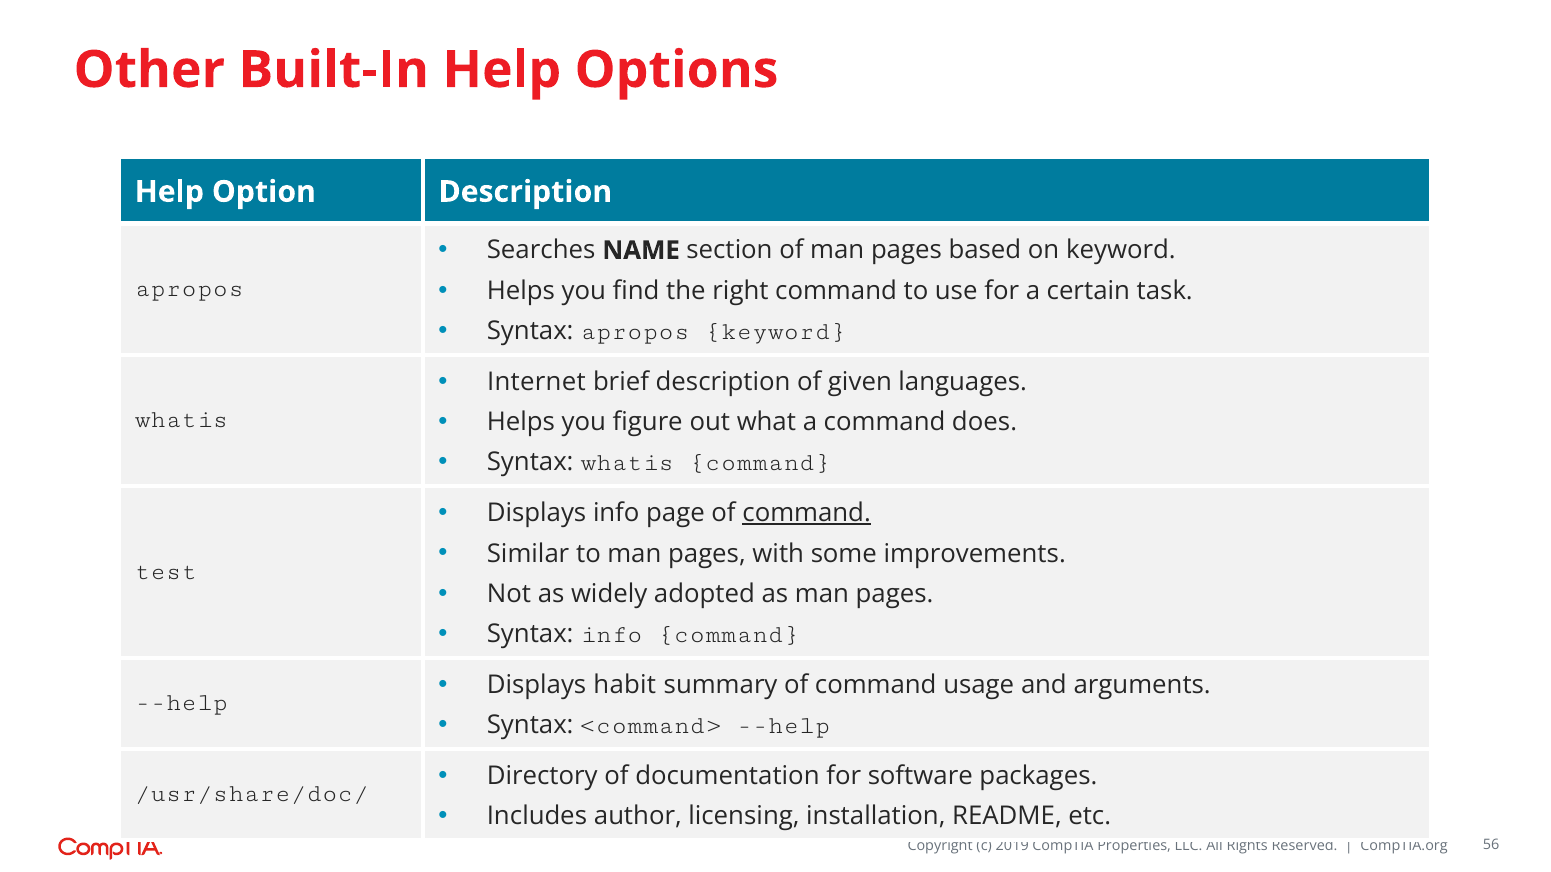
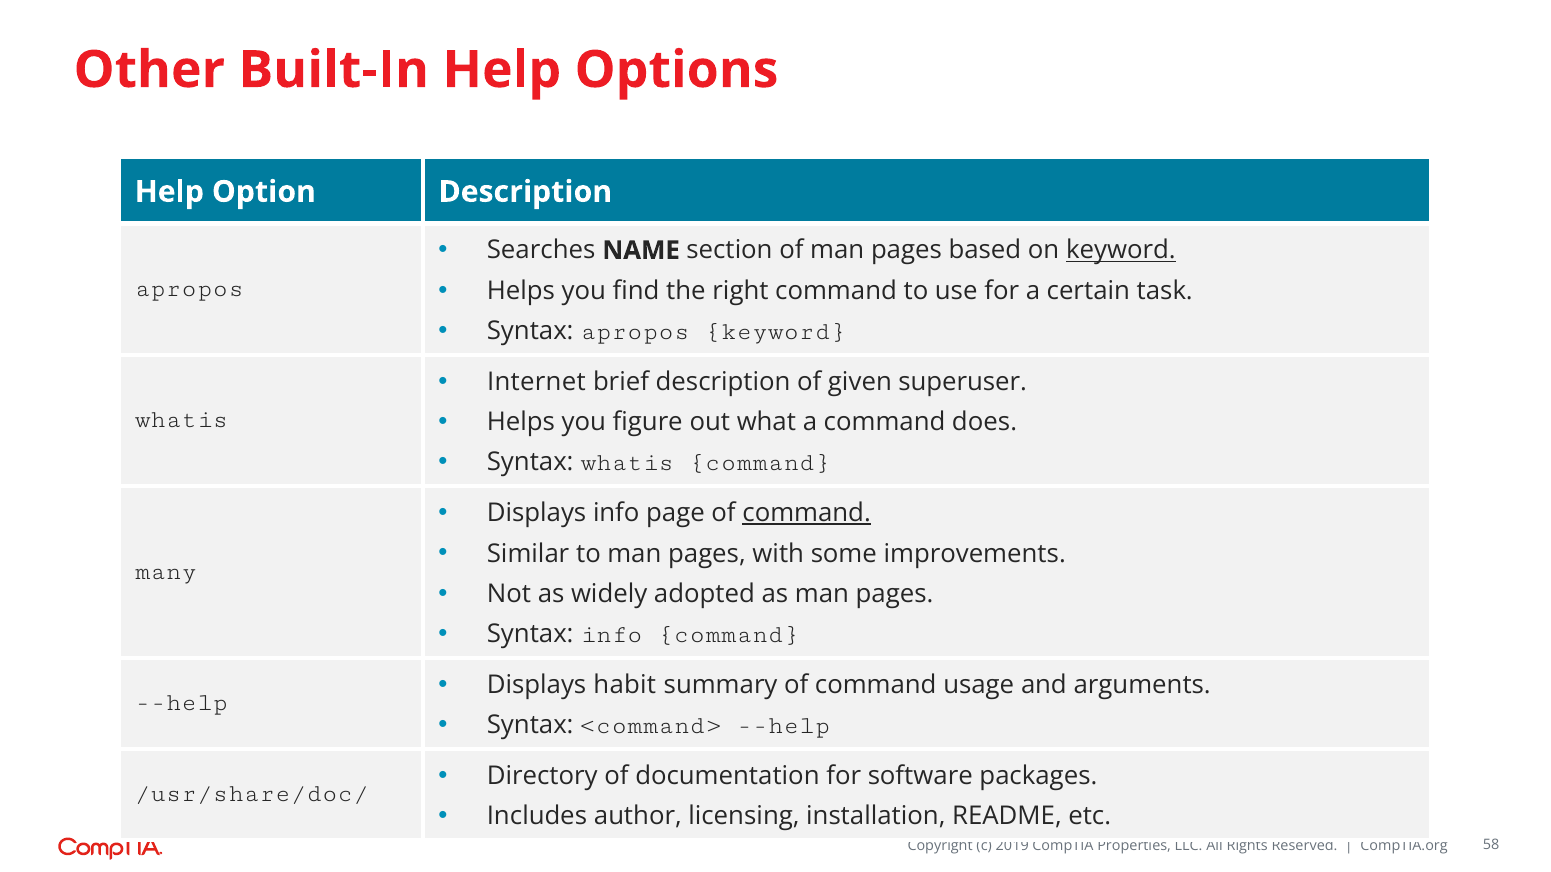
keyword underline: none -> present (1121, 251)
languages: languages -> superuser (963, 382)
test: test -> many (166, 571)
56: 56 -> 58 (1491, 845)
